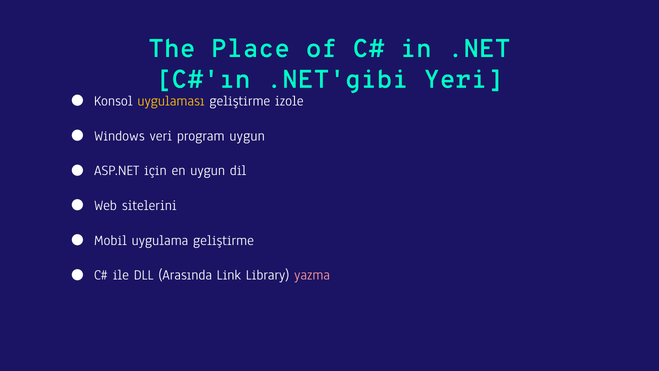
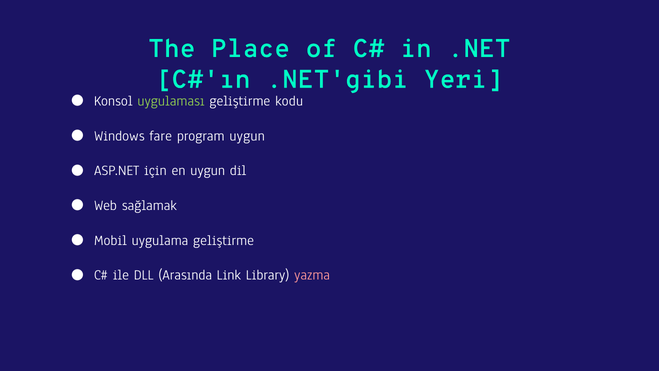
uygulaması colour: yellow -> light green (171, 101)
izole: izole -> kodu (289, 101)
veri: veri -> fare (161, 136)
sitelerini: sitelerini -> sağlamak (149, 205)
